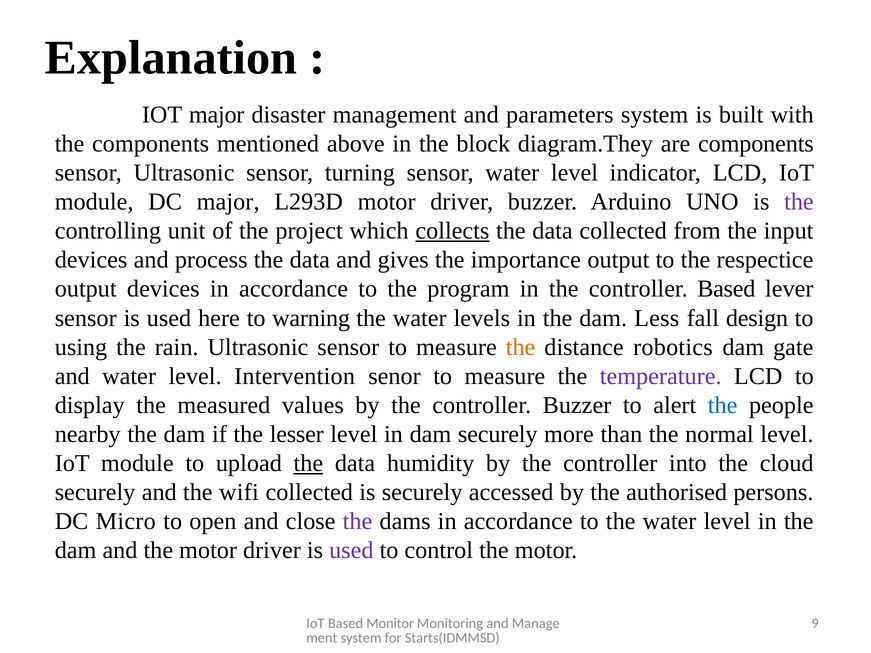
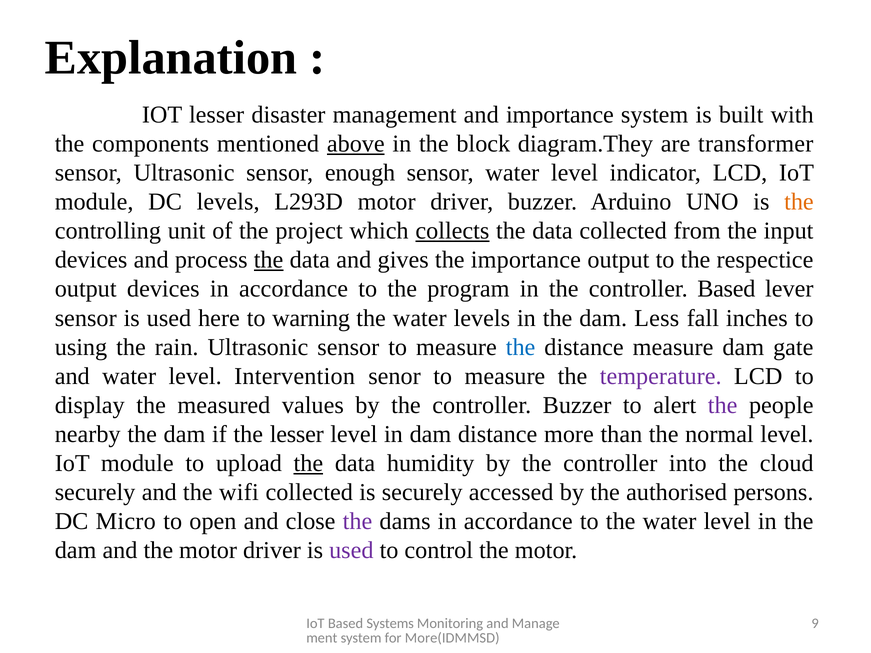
IOT major: major -> lesser (217, 115)
and parameters: parameters -> importance (560, 115)
above underline: none -> present (356, 144)
are components: components -> transformer (756, 144)
turning: turning -> enough (360, 173)
DC major: major -> levels (228, 202)
the colour: purple -> orange (799, 202)
the underline: none -> present (269, 260)
design: design -> inches (757, 318)
the colour: orange -> blue (521, 347)
distance robotics: robotics -> measure (673, 347)
the colour: blue -> purple (723, 405)
dam securely: securely -> distance (498, 434)
Monitor: Monitor -> Systems (390, 624)
Starts(IDMMSD: Starts(IDMMSD -> More(IDMMSD (452, 638)
